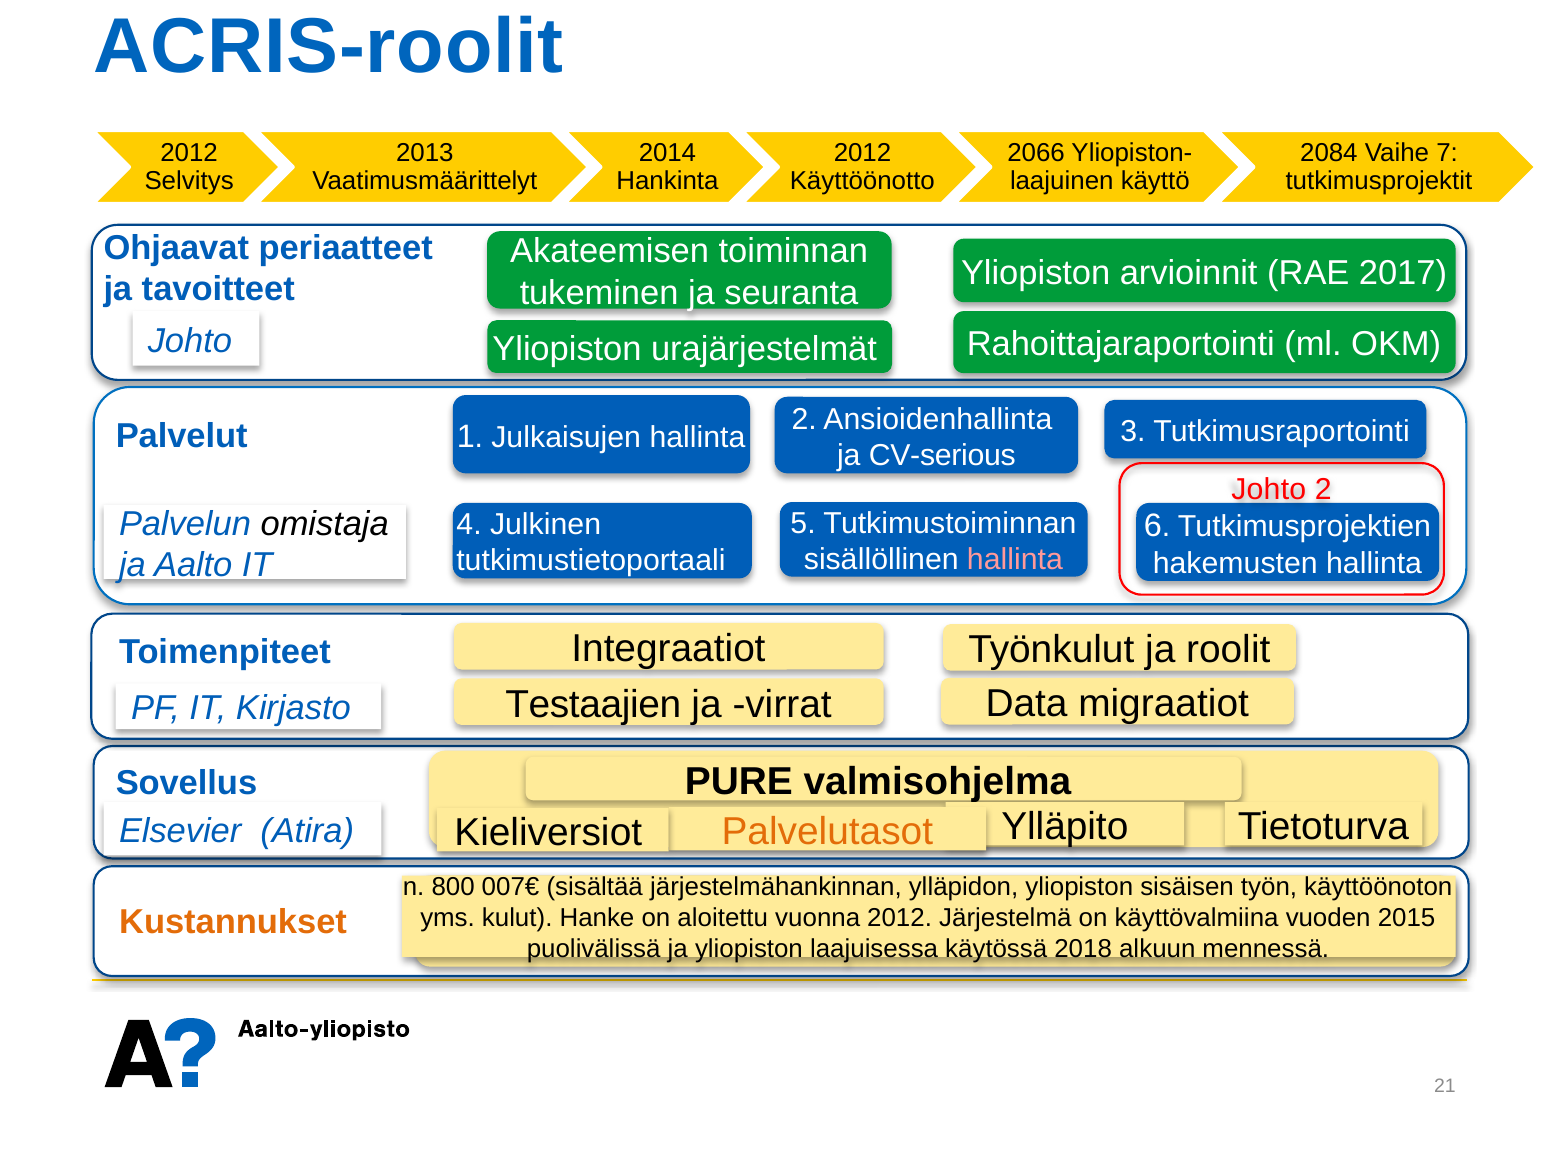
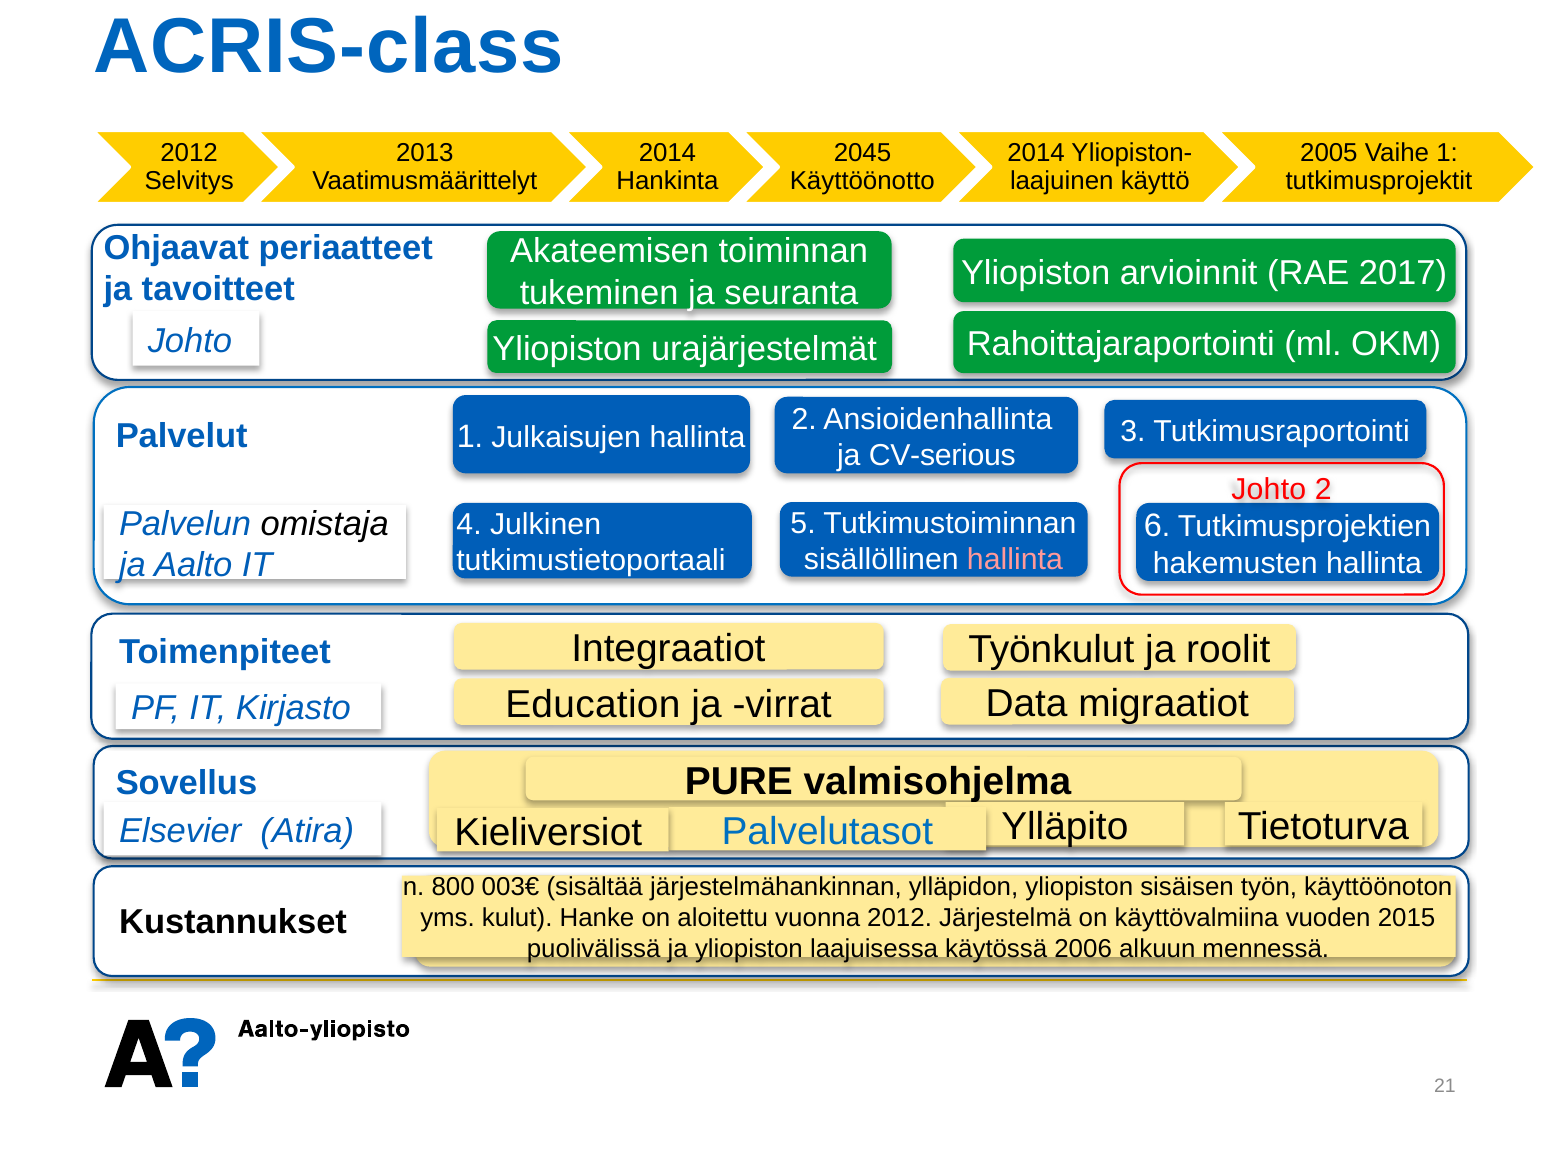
ACRIS-roolit: ACRIS-roolit -> ACRIS-class (329, 47)
2012: 2012 -> 2045 (862, 153)
2066: 2066 -> 2014 (1036, 153)
2084: 2084 -> 2005 (1329, 153)
Vaihe 7: 7 -> 1 (1447, 153)
Testaajien: Testaajien -> Education (593, 704)
Palvelutasot colour: orange -> blue (827, 832)
007€: 007€ -> 003€ (511, 887)
Kustannukset colour: orange -> black (233, 922)
2018: 2018 -> 2006 (1083, 949)
